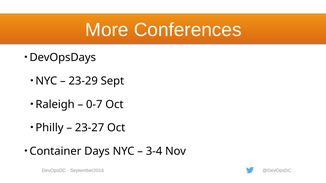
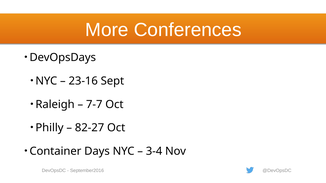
23-29: 23-29 -> 23-16 (83, 81)
0-7: 0-7 -> 7-7 (94, 105)
23-27: 23-27 -> 82-27 (90, 128)
